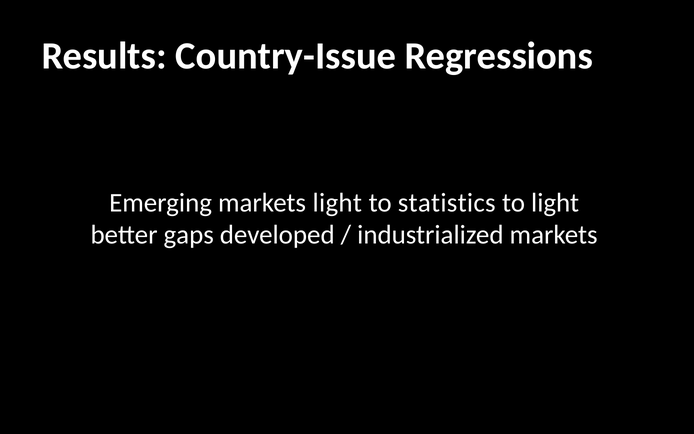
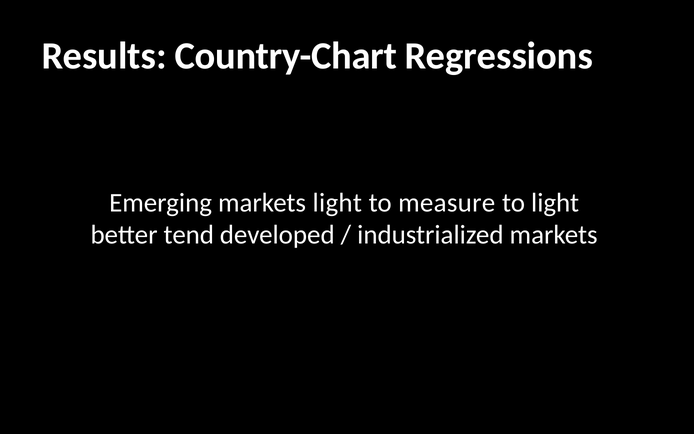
Country-Issue: Country-Issue -> Country-Chart (286, 56)
statistics: statistics -> measure (447, 203)
gaps: gaps -> tend (189, 235)
